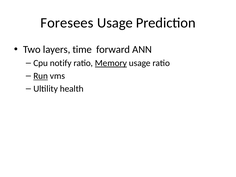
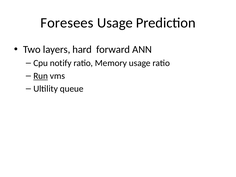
time: time -> hard (82, 50)
Memory underline: present -> none (111, 63)
health: health -> queue (72, 89)
